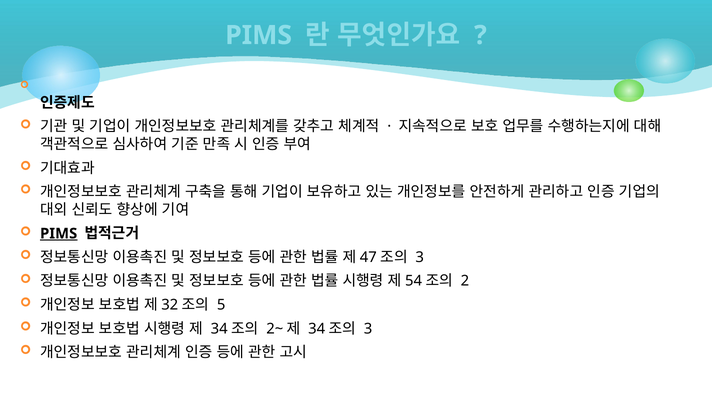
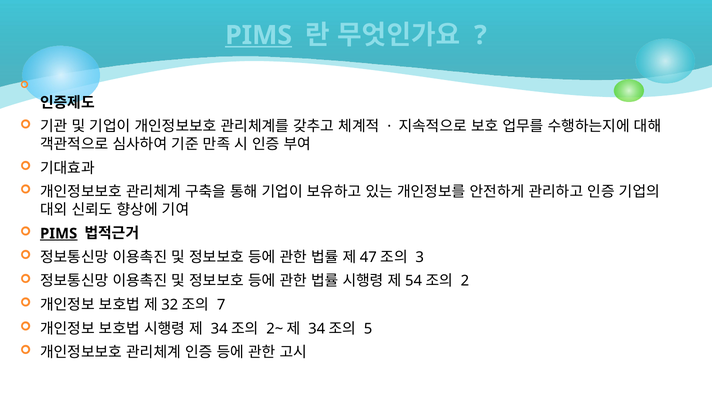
PIMS underline: none -> present (259, 35)
5: 5 -> 7 (221, 304)
3: 3 -> 5 (368, 328)
